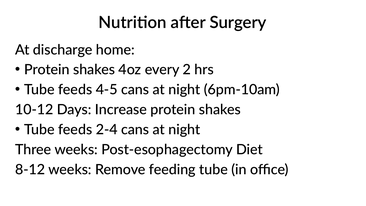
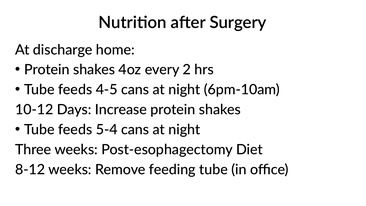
2-4: 2-4 -> 5-4 (107, 130)
